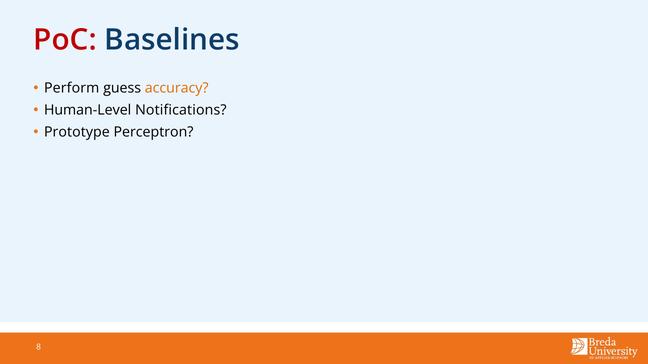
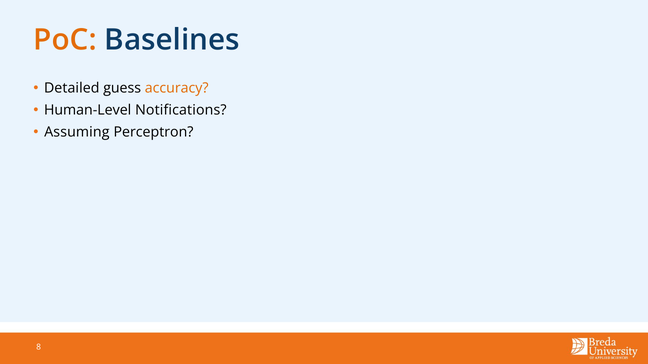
PoC colour: red -> orange (65, 40)
Perform: Perform -> Detailed (72, 88)
Prototype: Prototype -> Assuming (77, 132)
